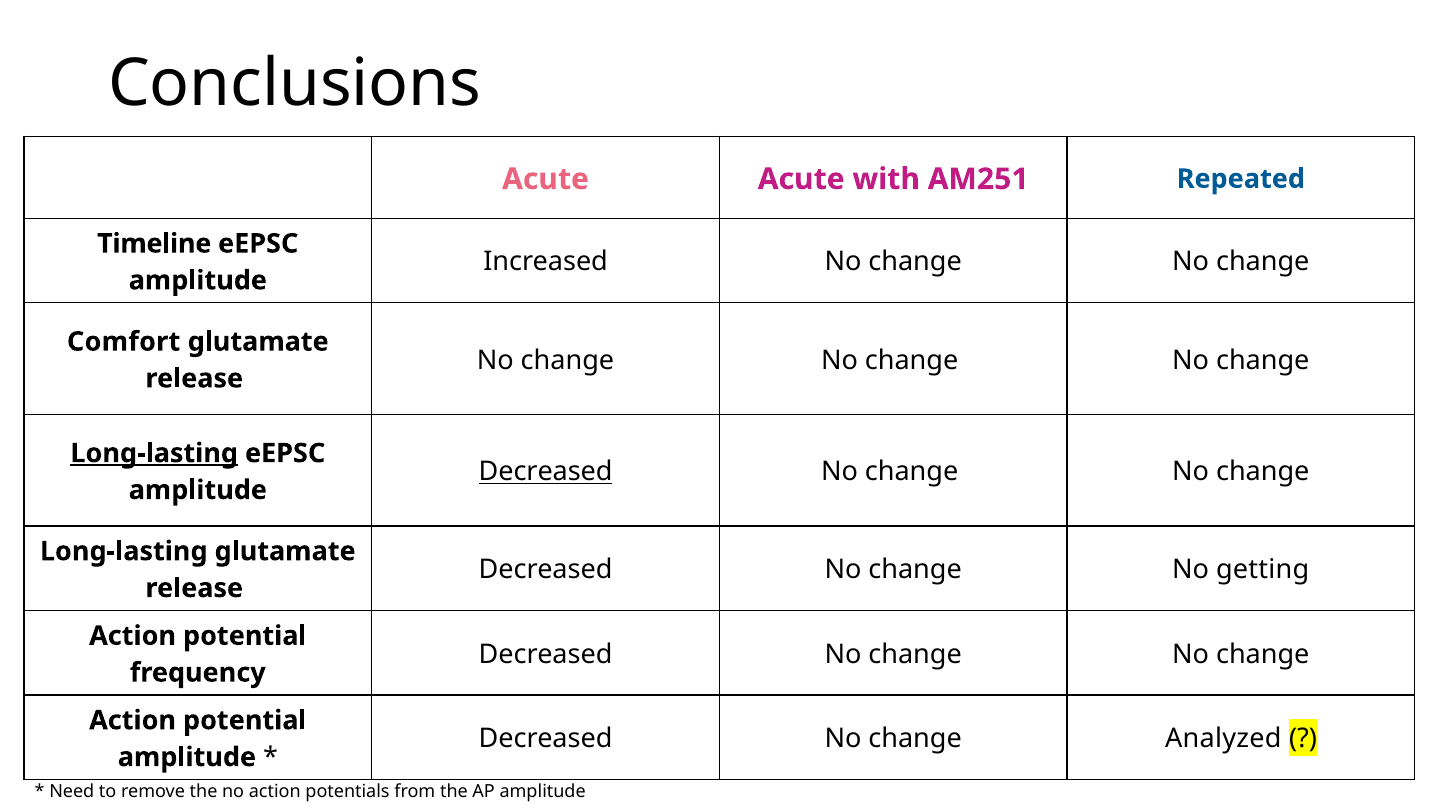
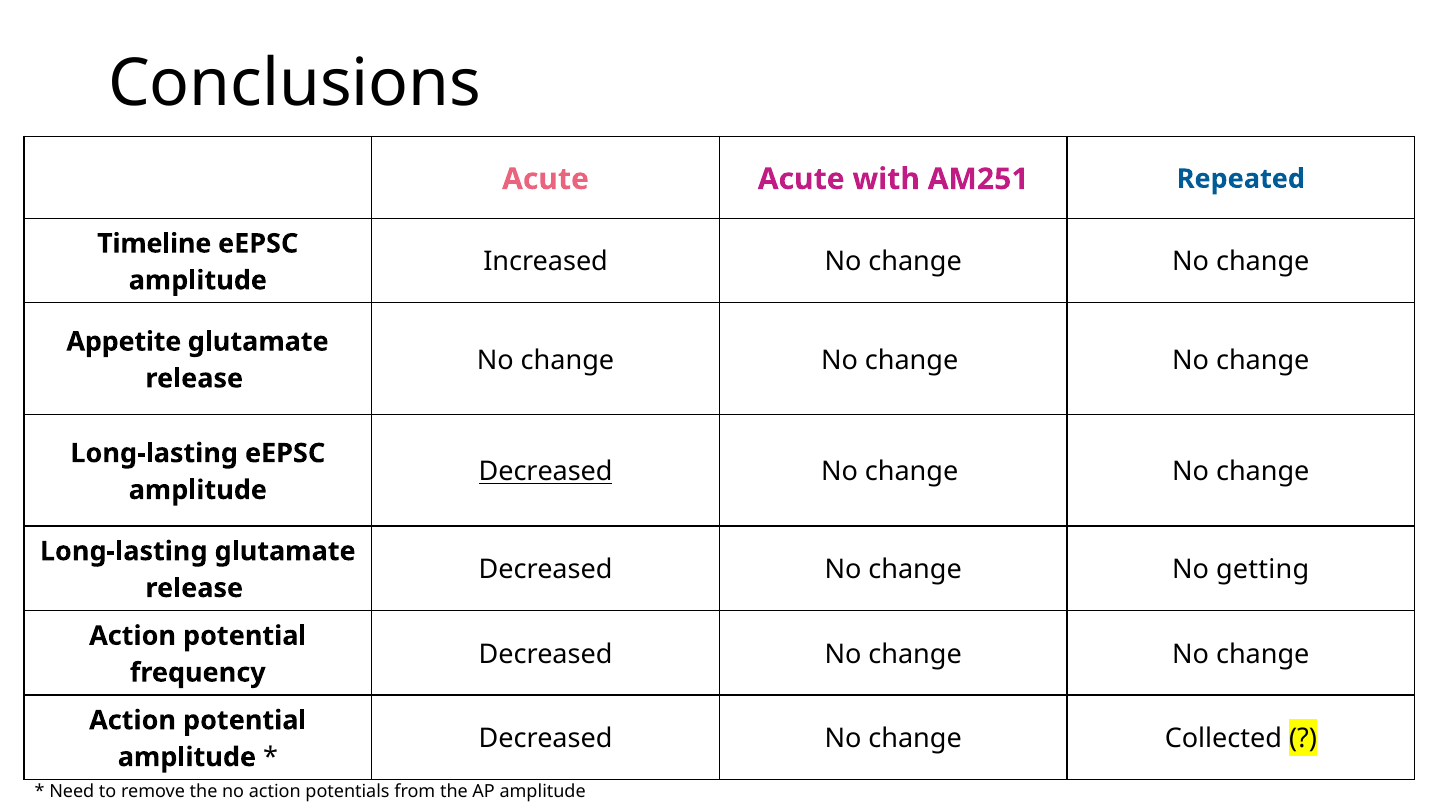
Comfort: Comfort -> Appetite (124, 342)
Long-lasting underline: present -> none (154, 453)
Analyzed: Analyzed -> Collected (1223, 738)
